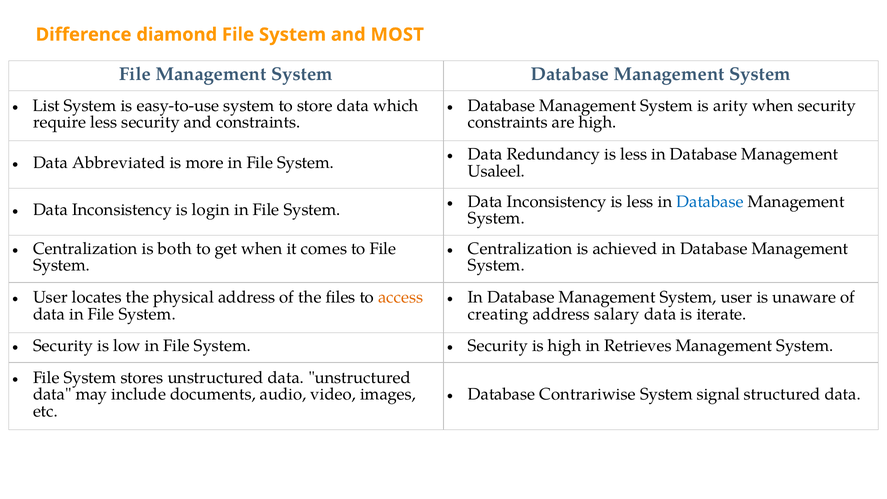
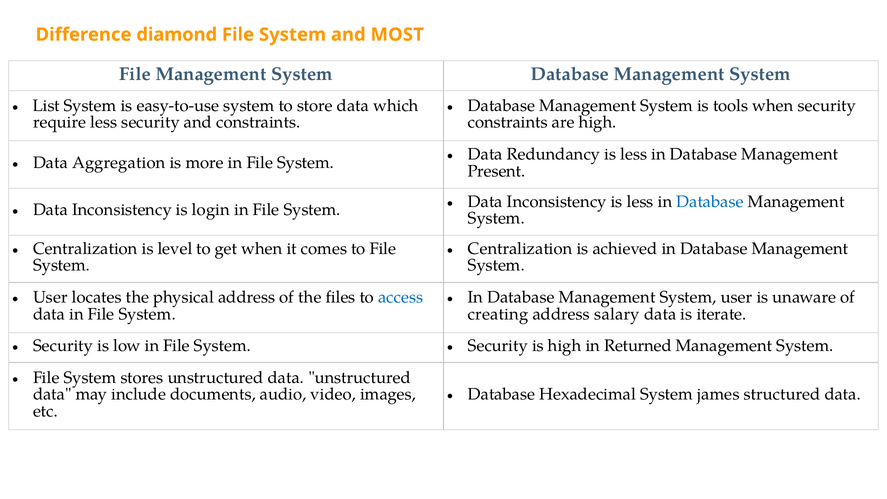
arity: arity -> tools (731, 106)
Abbreviated: Abbreviated -> Aggregation (119, 163)
Usaleel: Usaleel -> Present (496, 171)
both: both -> level (175, 249)
access colour: orange -> blue (401, 297)
Retrieves: Retrieves -> Returned (638, 346)
Contrariwise: Contrariwise -> Hexadecimal (588, 394)
signal: signal -> james (718, 394)
